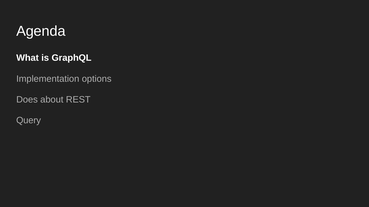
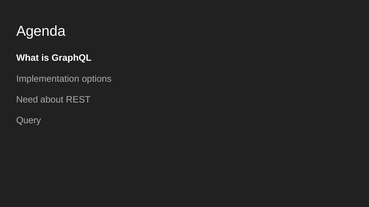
Does: Does -> Need (27, 100)
